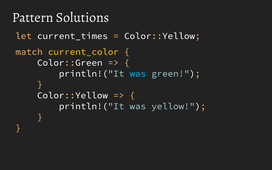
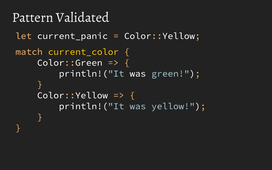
Solutions: Solutions -> Validated (83, 17)
current_times: current_times -> current_panic (73, 36)
was colour: light blue -> white (138, 74)
